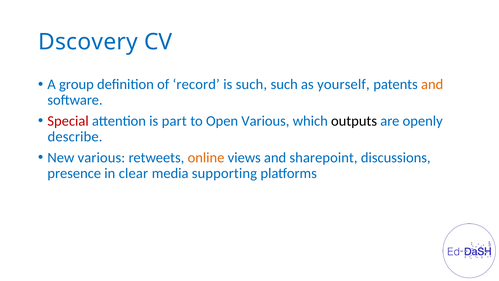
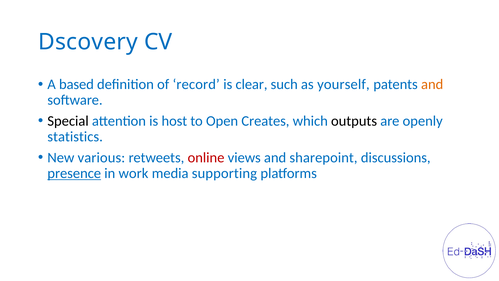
group: group -> based (76, 84)
is such: such -> clear (252, 84)
Special colour: red -> black (68, 121)
part: part -> host (174, 121)
Open Various: Various -> Creates (265, 121)
describe: describe -> statistics (75, 137)
online colour: orange -> red (206, 158)
presence underline: none -> present (74, 173)
clear: clear -> work (133, 173)
